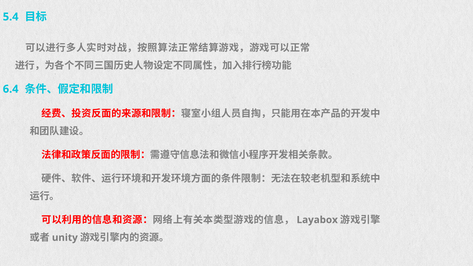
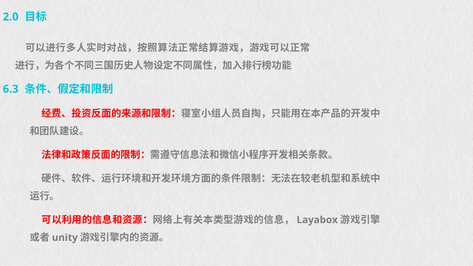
5.4: 5.4 -> 2.0 (11, 17)
6.4: 6.4 -> 6.3 (11, 89)
